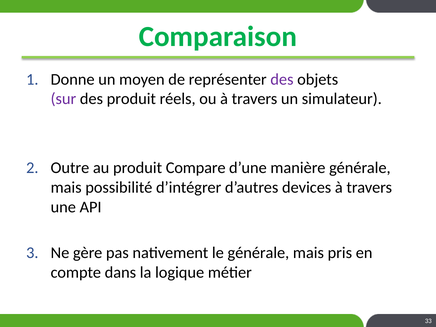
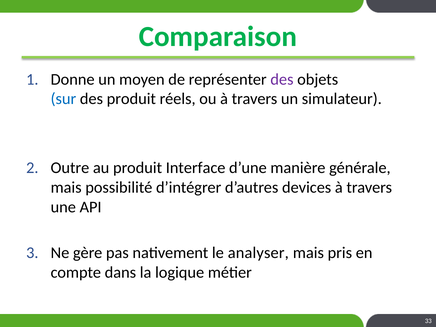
sur colour: purple -> blue (63, 99)
Compare: Compare -> Interface (196, 168)
le générale: générale -> analyser (258, 253)
